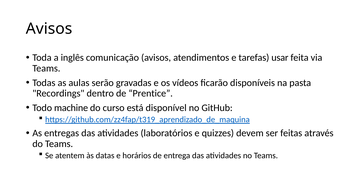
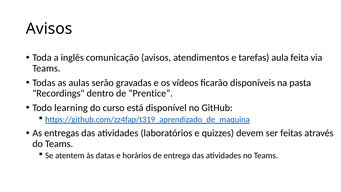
usar: usar -> aula (280, 58)
machine: machine -> learning (71, 108)
